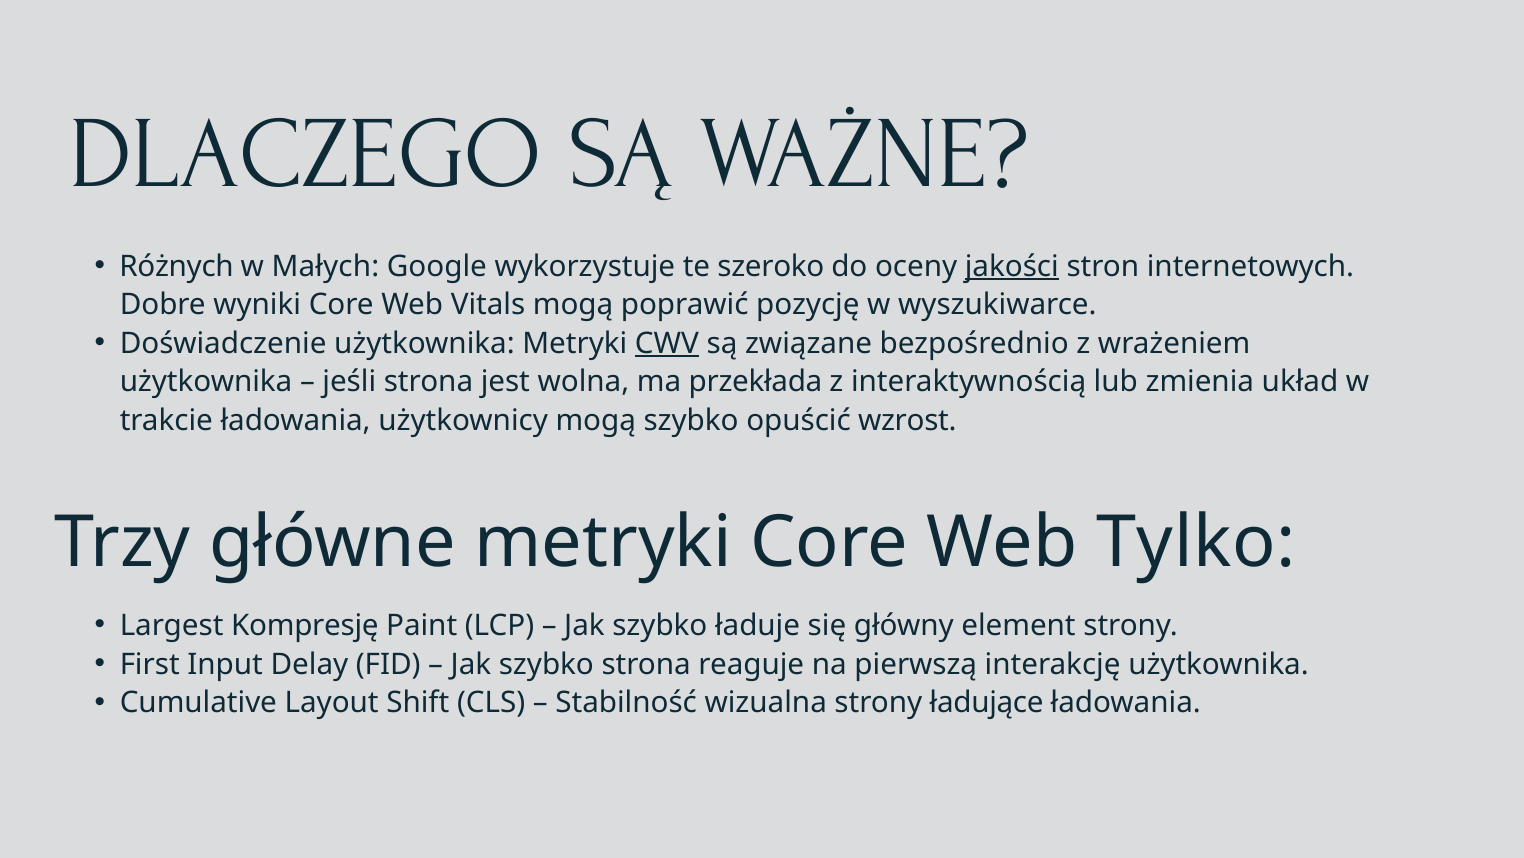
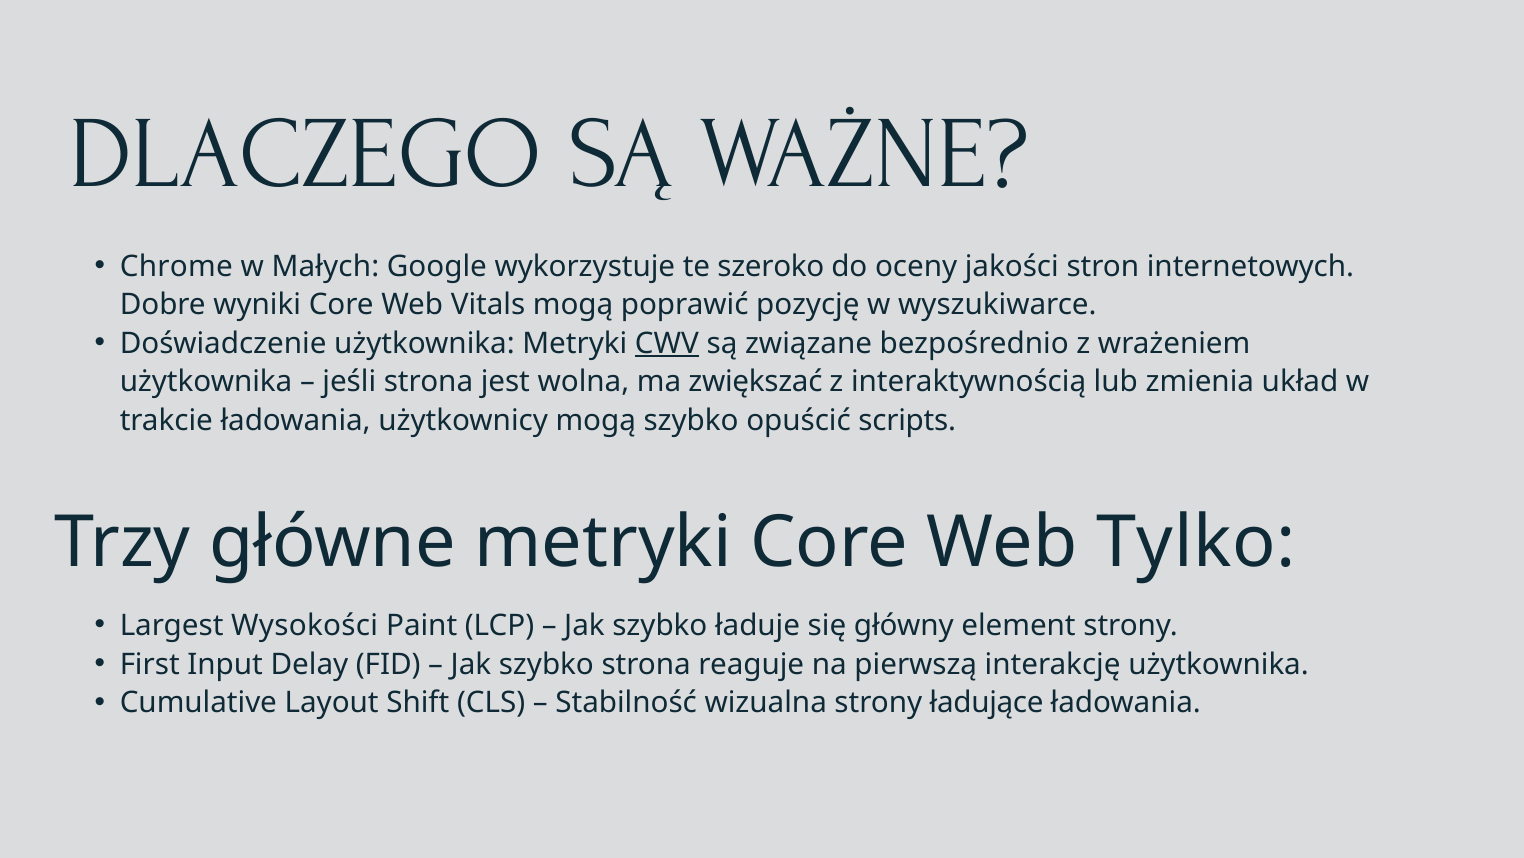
Różnych: Różnych -> Chrome (176, 266)
jakości underline: present -> none (1012, 266)
przekłada: przekłada -> zwiększać (755, 382)
wzrost: wzrost -> scripts (907, 420)
Kompresję: Kompresję -> Wysokości (305, 625)
